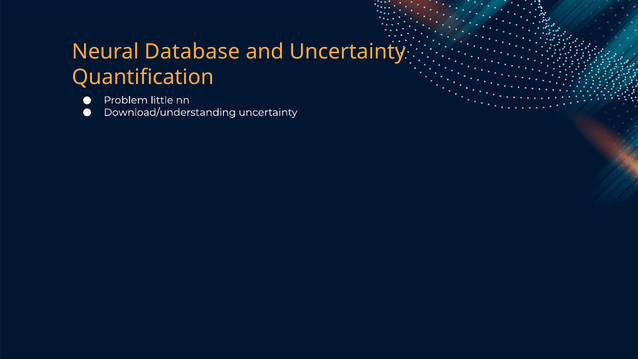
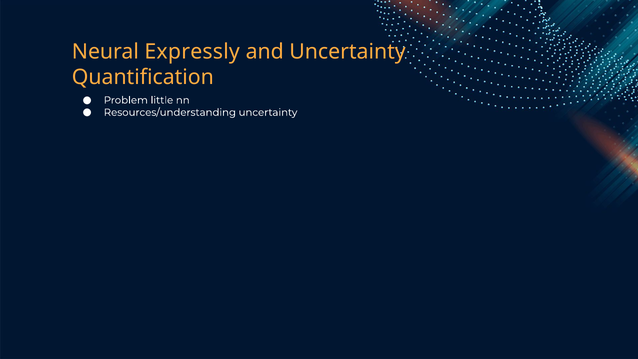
Database: Database -> Expressly (192, 52)
Download/understanding: Download/understanding -> Resources/understanding (170, 112)
